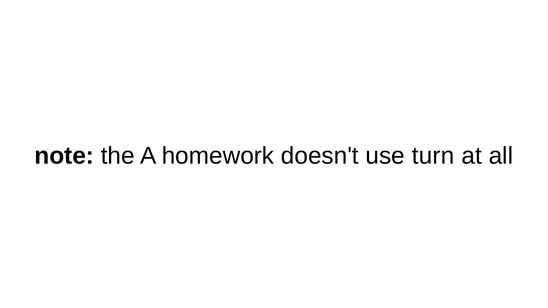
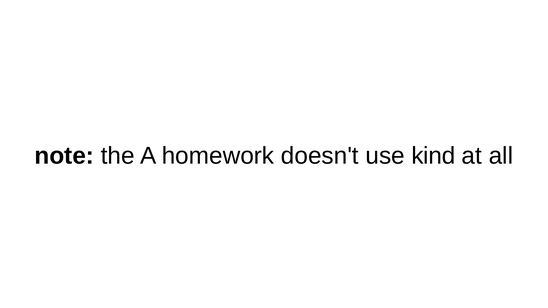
turn: turn -> kind (433, 156)
